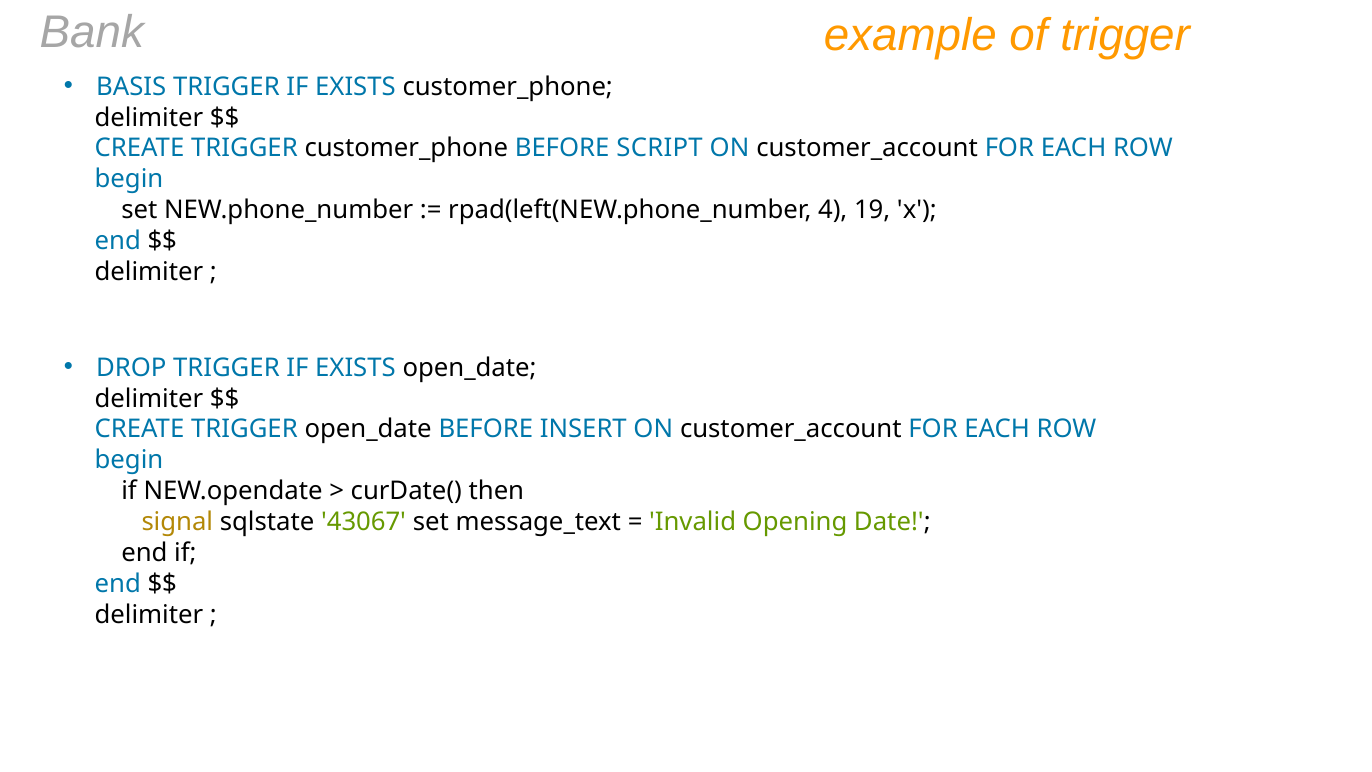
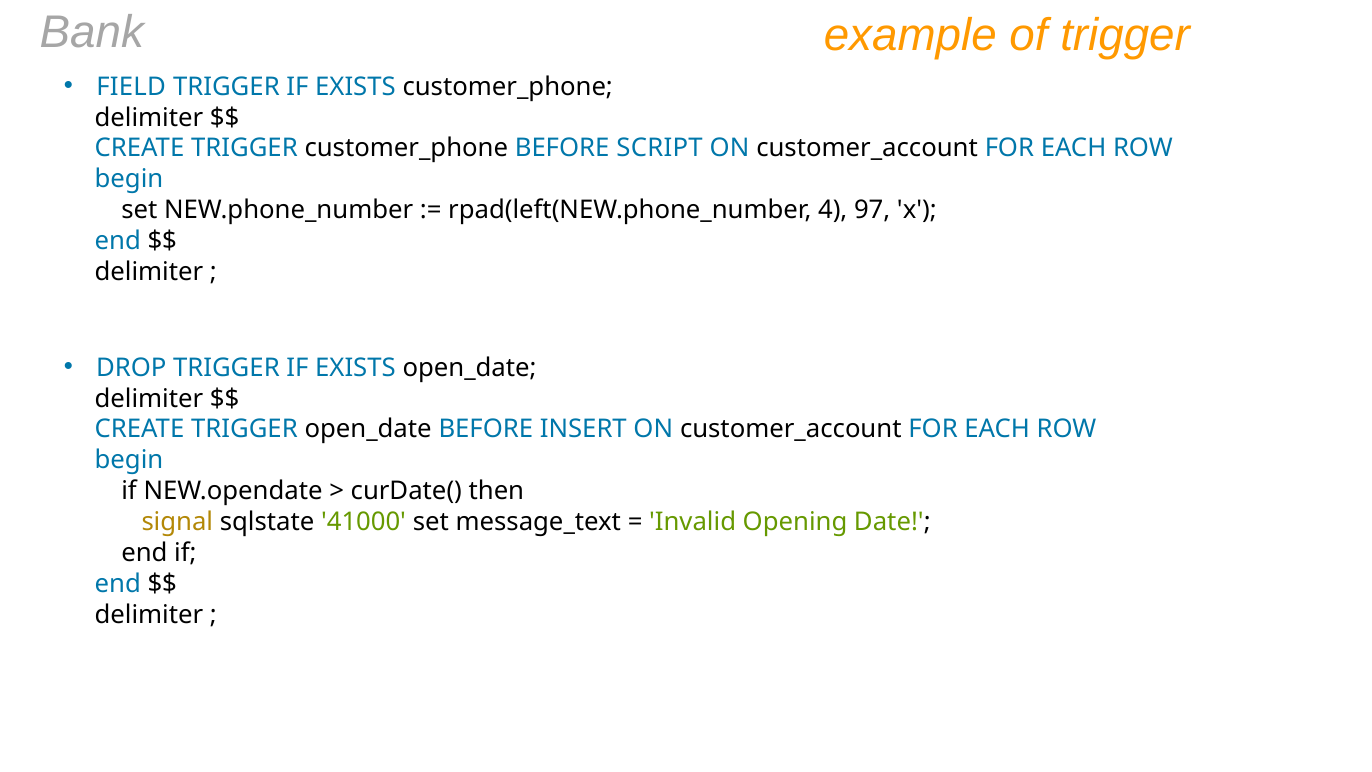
BASIS: BASIS -> FIELD (131, 87)
19: 19 -> 97 (872, 210)
43067: 43067 -> 41000 (364, 522)
